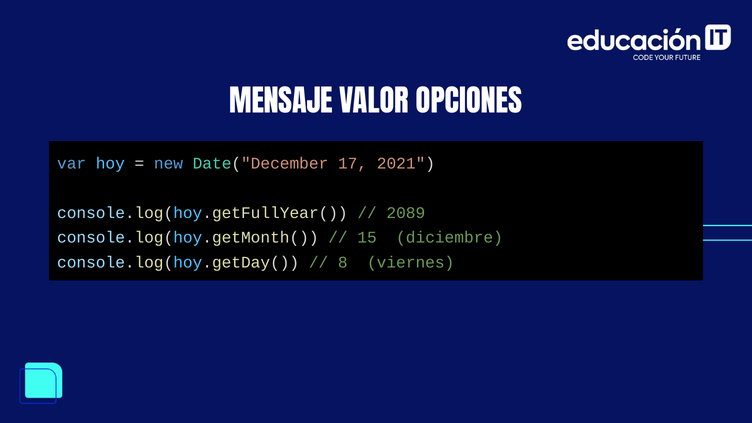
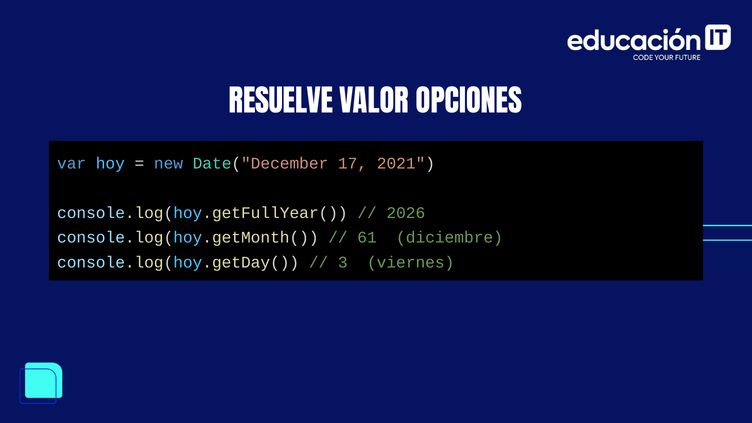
MENSAJE: MENSAJE -> RESUELVE (281, 103)
2089: 2089 -> 2026 (406, 213)
15: 15 -> 61 (367, 238)
8: 8 -> 3 (343, 262)
